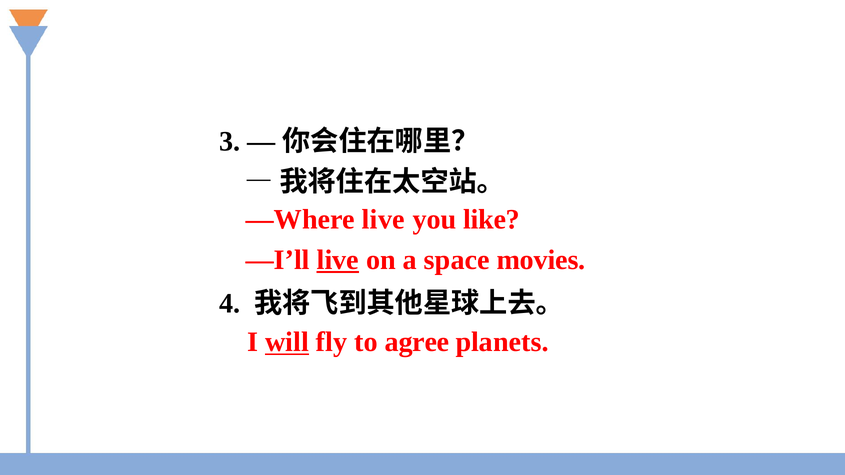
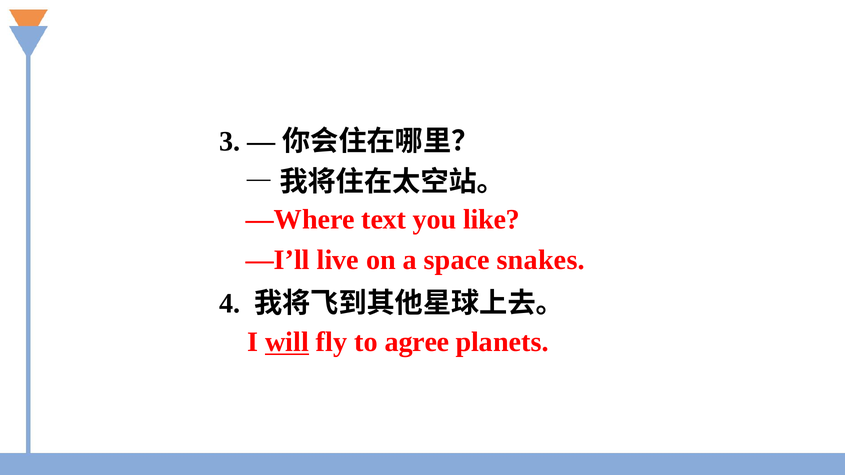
—Where live: live -> text (384, 219)
live underline: present -> none (338, 260)
movies: movies -> snakes (541, 260)
